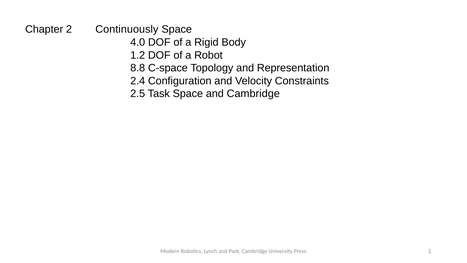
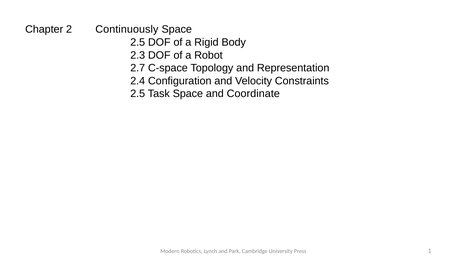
4.0: 4.0 -> 2.5 (138, 42)
1.2: 1.2 -> 2.3 (138, 55)
8.8: 8.8 -> 2.7 (138, 68)
and Cambridge: Cambridge -> Coordinate (253, 94)
